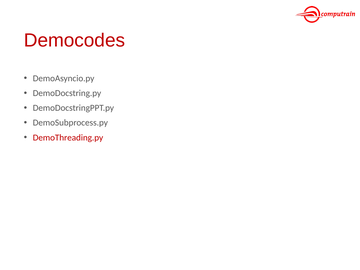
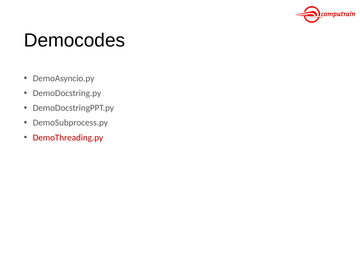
Democodes colour: red -> black (74, 40)
